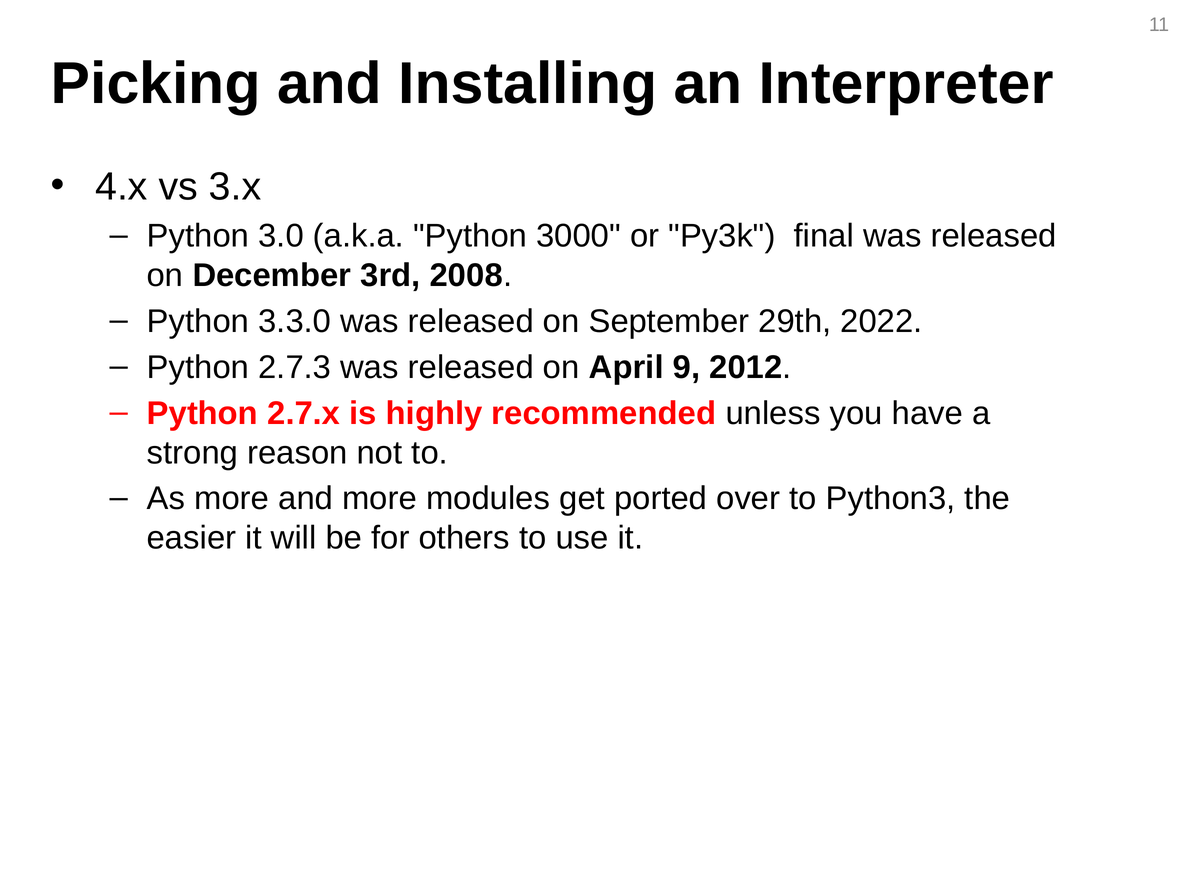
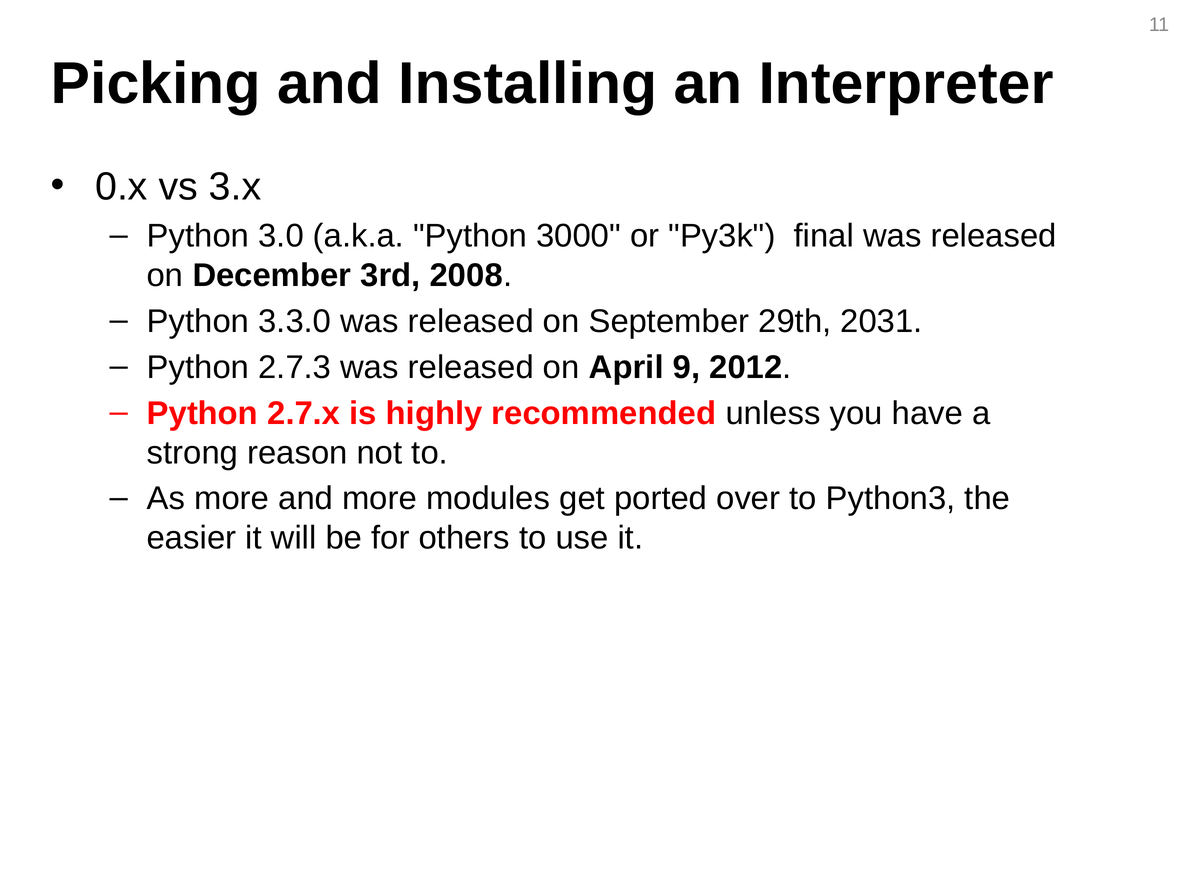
4.x: 4.x -> 0.x (121, 187)
2022: 2022 -> 2031 (882, 322)
